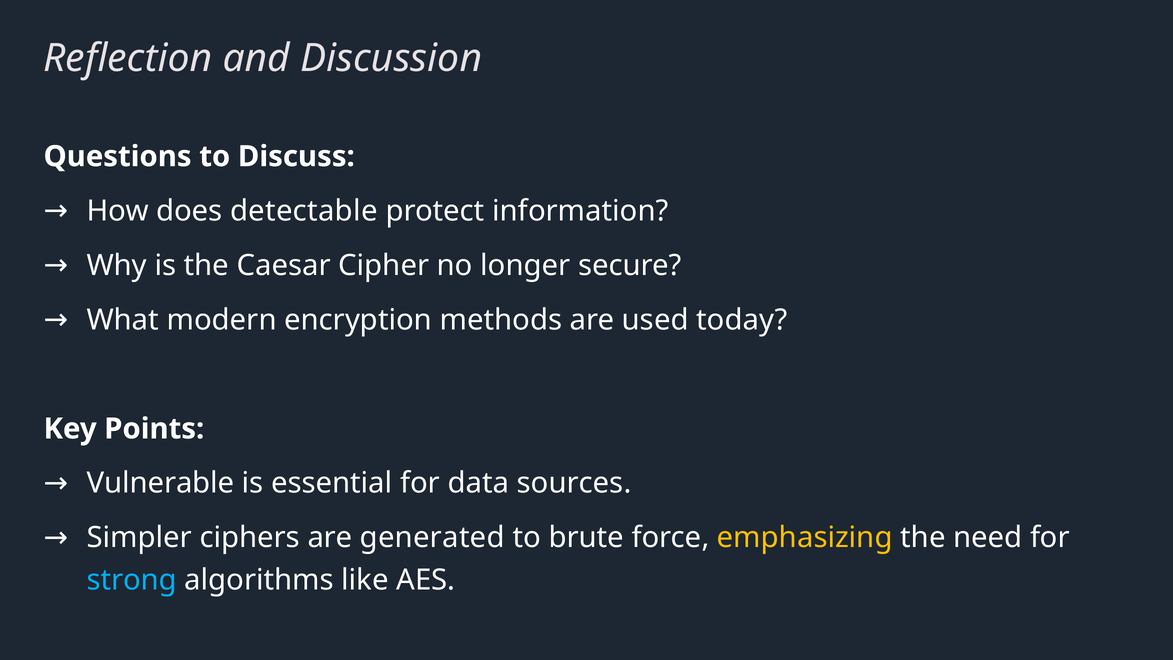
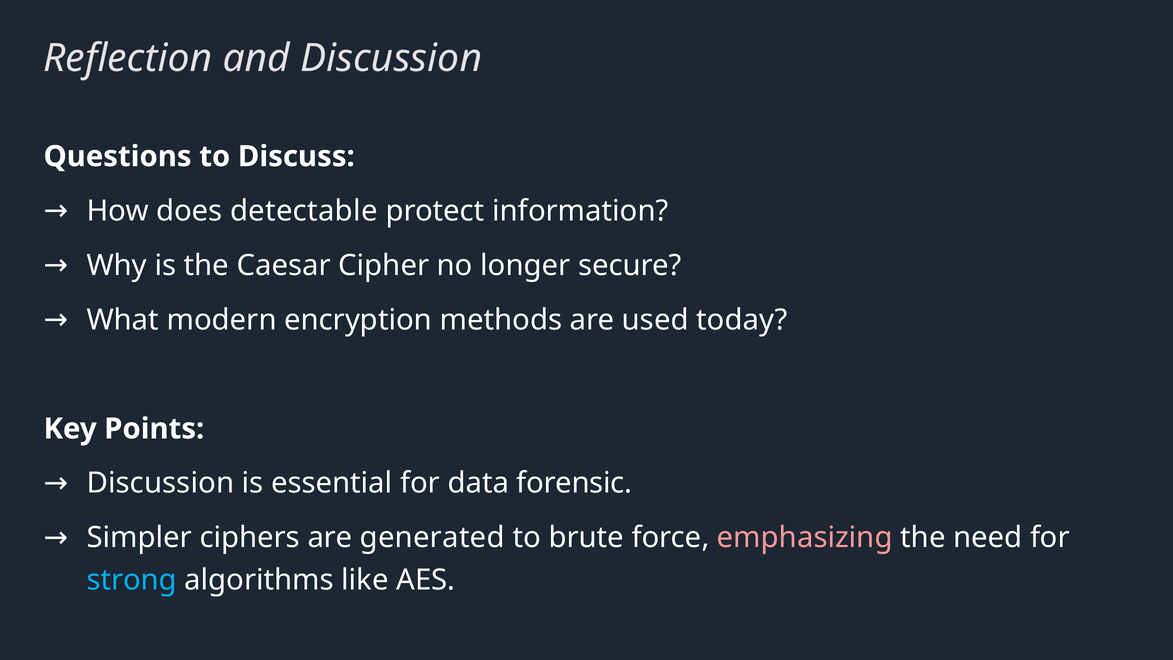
Vulnerable: Vulnerable -> Discussion (160, 483)
sources: sources -> forensic (574, 483)
emphasizing colour: yellow -> pink (805, 538)
